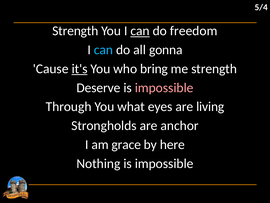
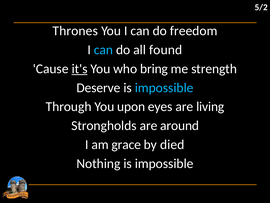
5/4: 5/4 -> 5/2 (261, 7)
Strength: Strength -> Thrones (75, 31)
can underline: present -> none (140, 31)
gonna: gonna -> found (166, 50)
impossible colour: pink -> light blue (164, 88)
what: what -> upon (131, 106)
anchor: anchor -> around (180, 125)
here: here -> died (172, 144)
